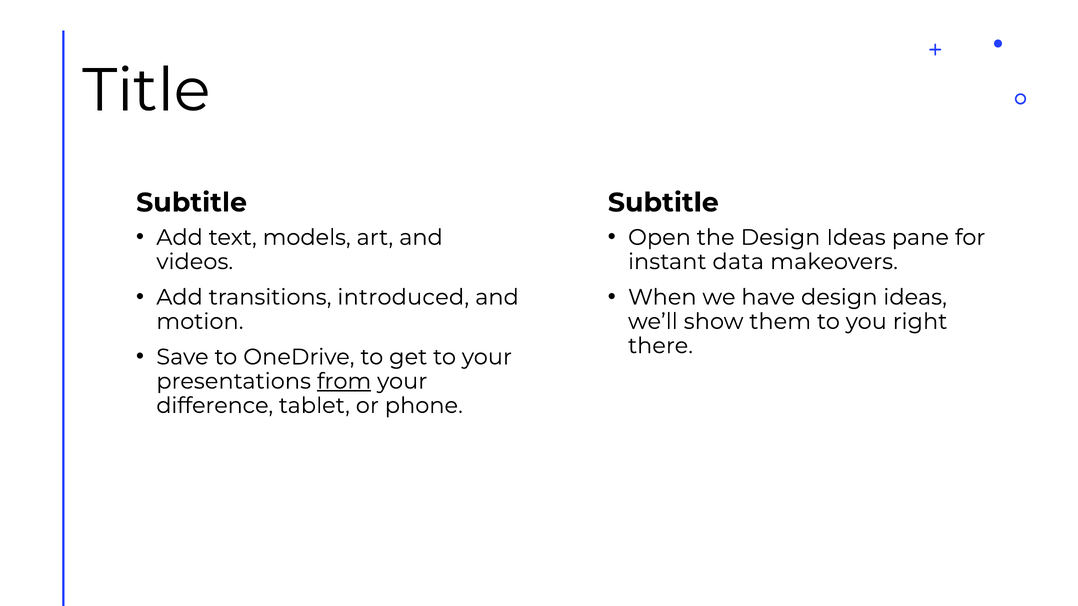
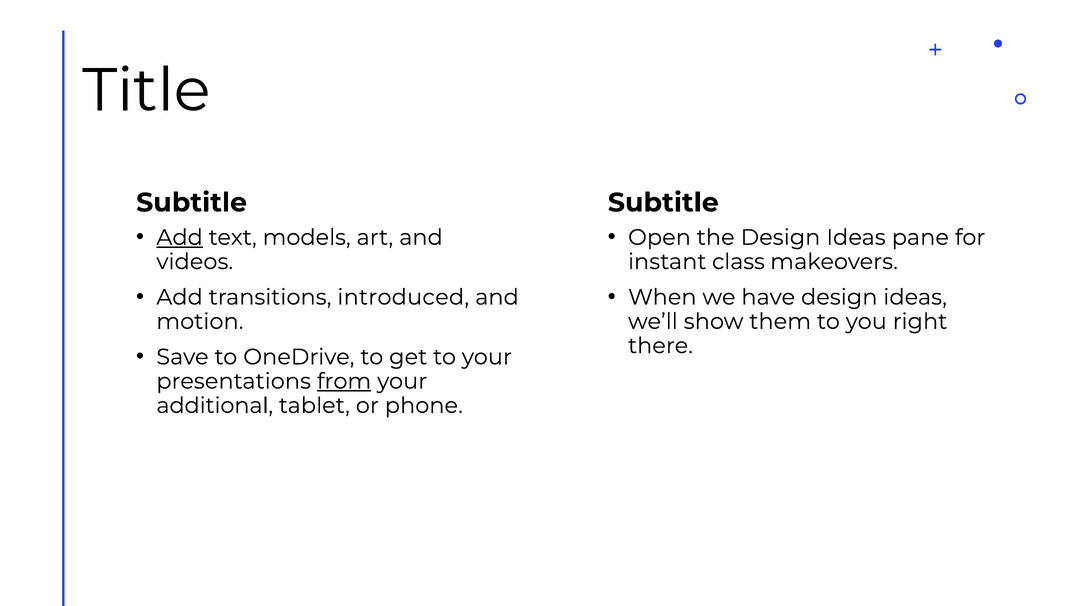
Add underline: none -> present (180, 238)
data: data -> class (738, 262)
difference: difference -> additional (215, 406)
